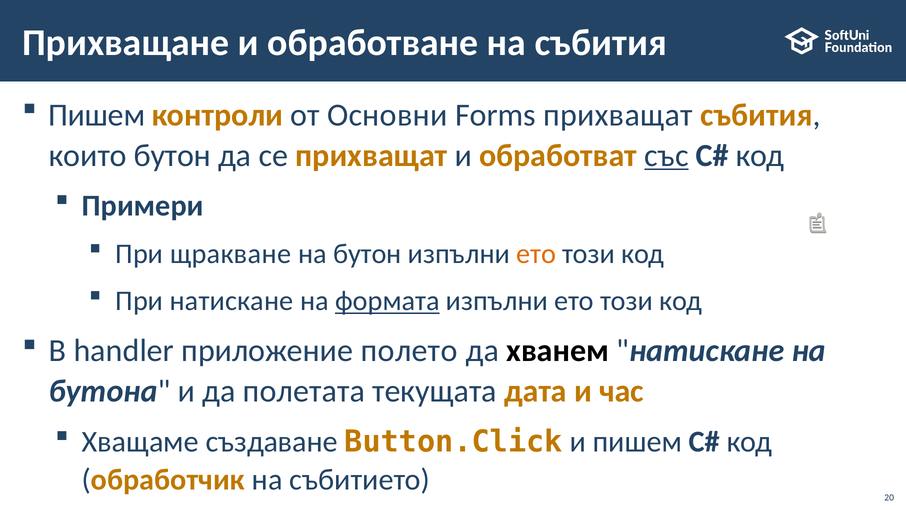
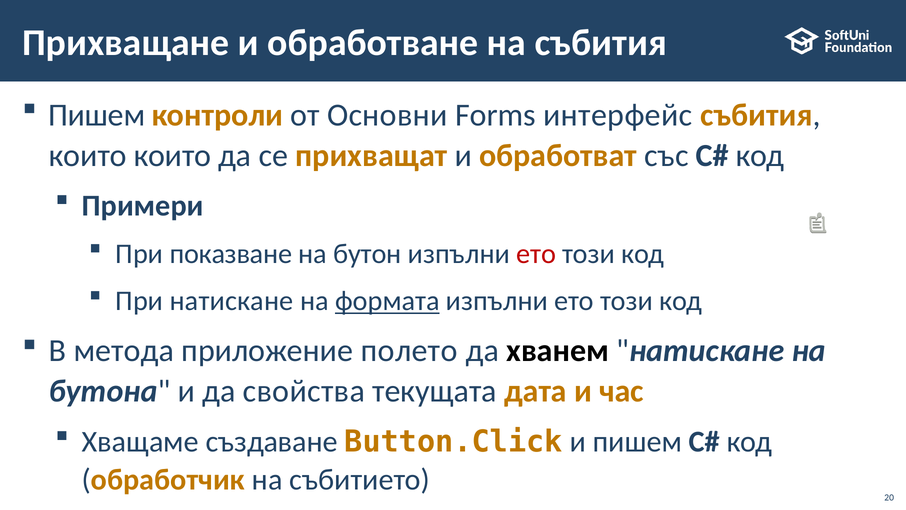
Forms прихващат: прихващат -> интерфейс (618, 115)
които бутон: бутон -> които (172, 155)
със underline: present -> none (666, 155)
щракване: щракване -> показване (231, 254)
ето colour: orange -> red (536, 254)
handler: handler -> метода (124, 350)
полетата: полетата -> свойства (304, 391)
